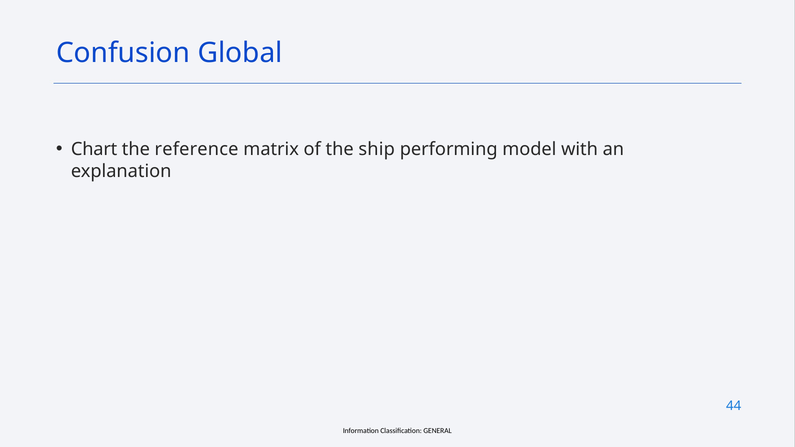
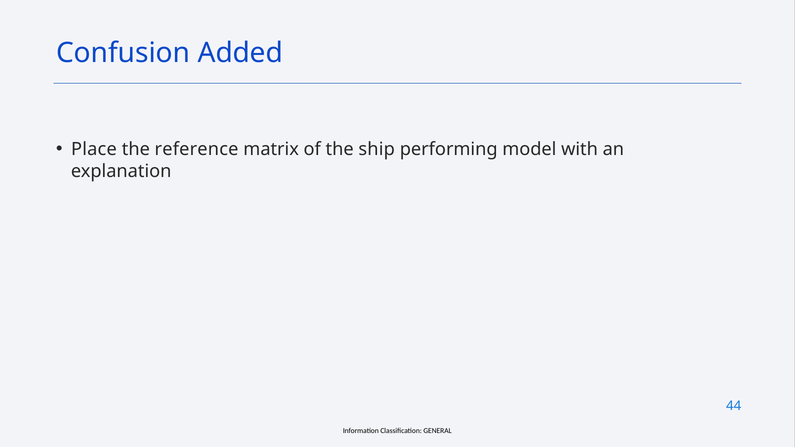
Global: Global -> Added (240, 53)
Chart: Chart -> Place (94, 149)
